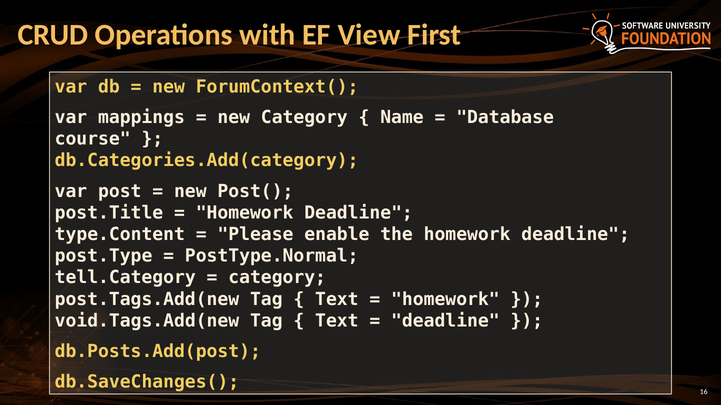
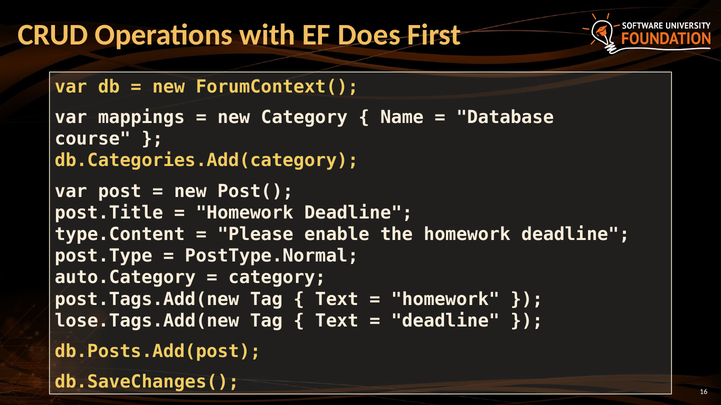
View: View -> Does (369, 35)
tell.Category: tell.Category -> auto.Category (125, 278)
void.Tags.Add(new: void.Tags.Add(new -> lose.Tags.Add(new (147, 321)
